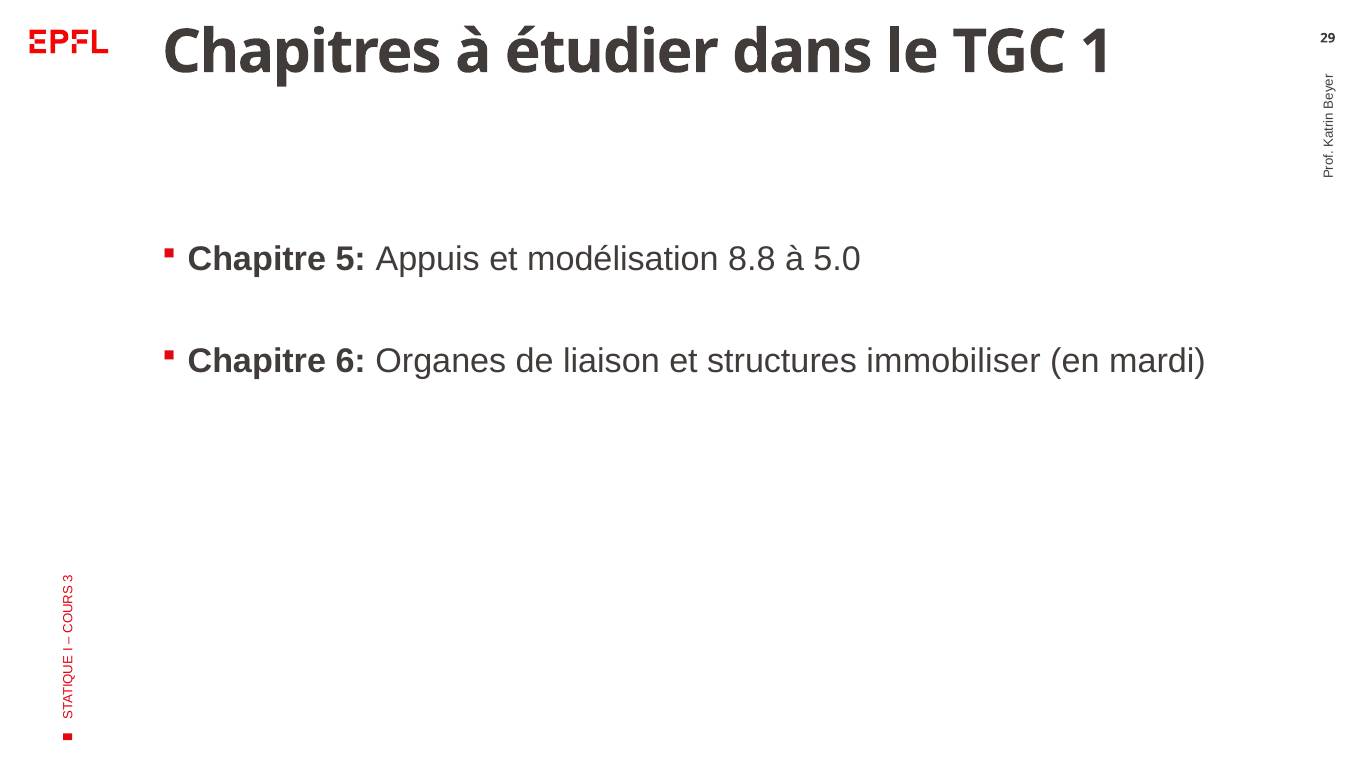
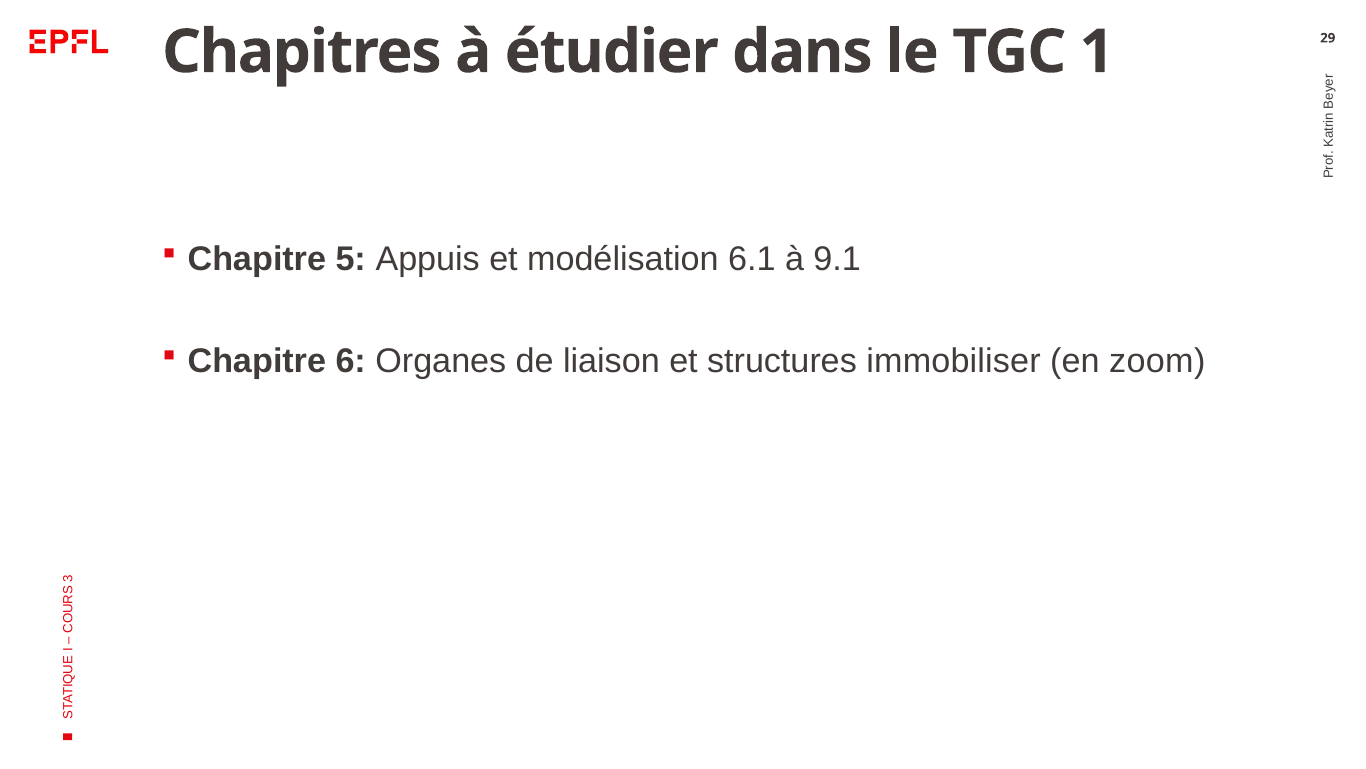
8.8: 8.8 -> 6.1 (752, 259)
5.0: 5.0 -> 9.1 (837, 259)
mardi: mardi -> zoom (1157, 361)
